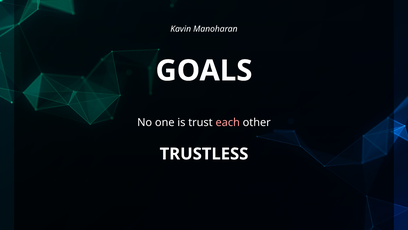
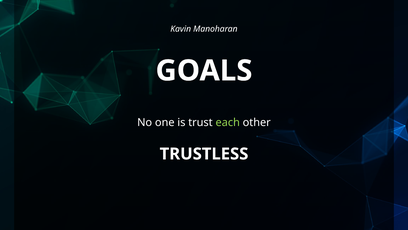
each colour: pink -> light green (228, 122)
